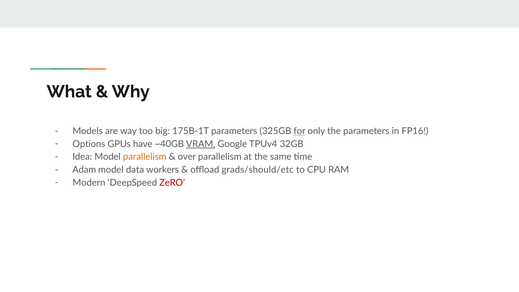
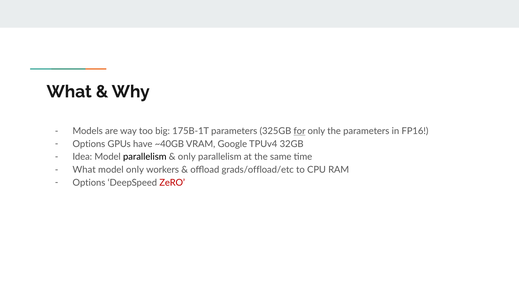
VRAM underline: present -> none (201, 144)
parallelism colour: orange -> black (145, 157)
over: over -> only (187, 157)
Adam: Adam -> What (84, 170)
model data: data -> only (135, 170)
grads/should/etc: grads/should/etc -> grads/offload/etc (258, 170)
Modern: Modern -> Options (89, 183)
